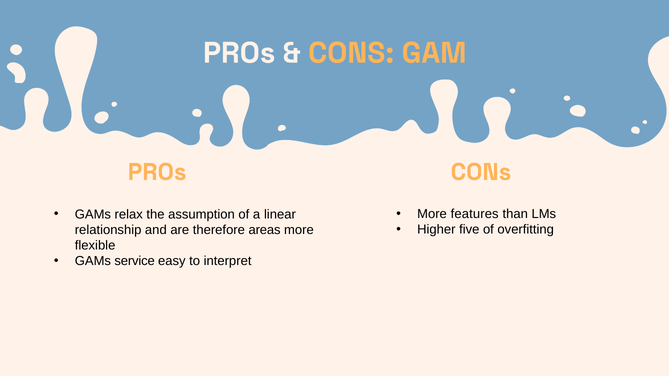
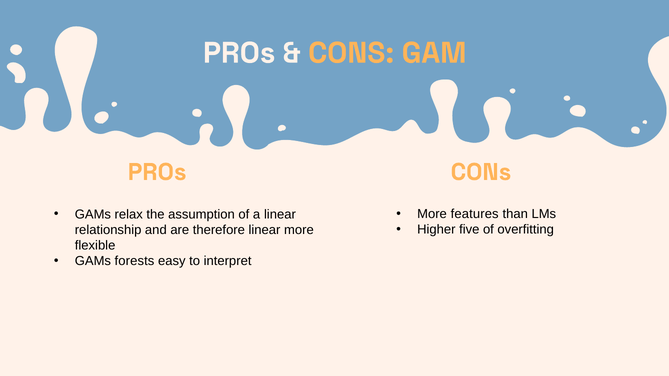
therefore areas: areas -> linear (264, 230)
service: service -> forests (134, 261)
